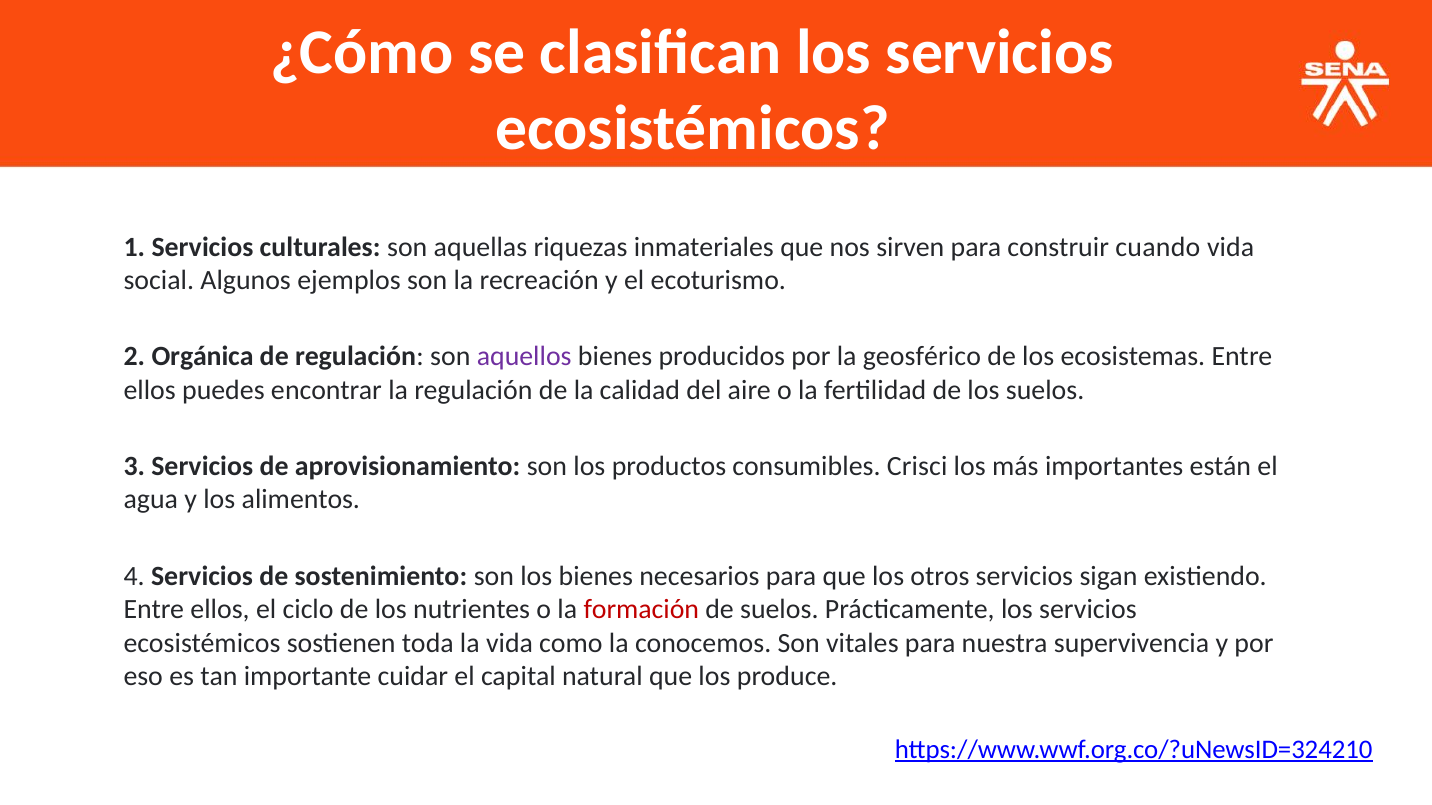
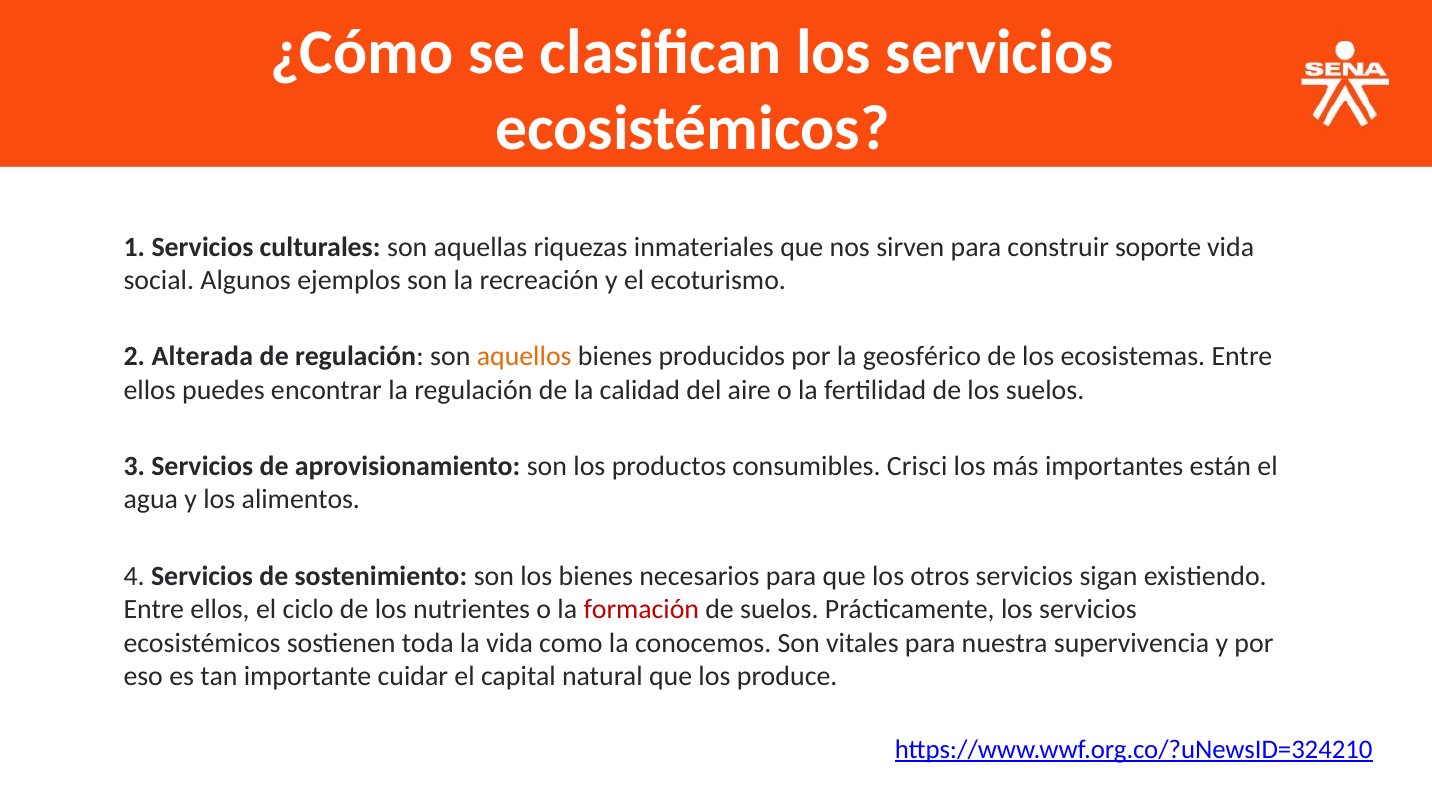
cuando: cuando -> soporte (1158, 247)
Orgánica: Orgánica -> Alterada (202, 357)
aquellos colour: purple -> orange (524, 357)
